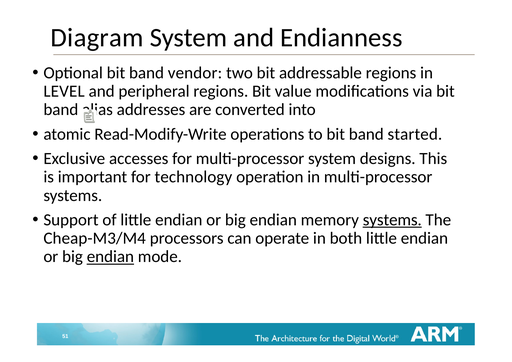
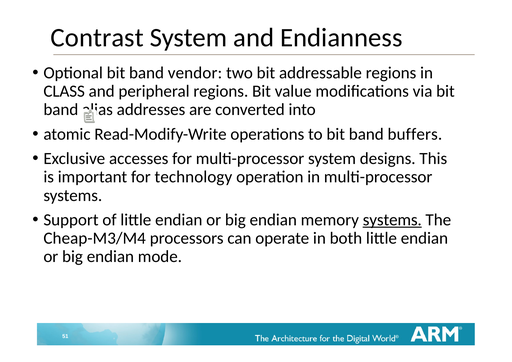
Diagram: Diagram -> Contrast (97, 38)
LEVEL: LEVEL -> CLASS (64, 91)
started: started -> buffers (415, 134)
endian underline: present -> none (110, 257)
